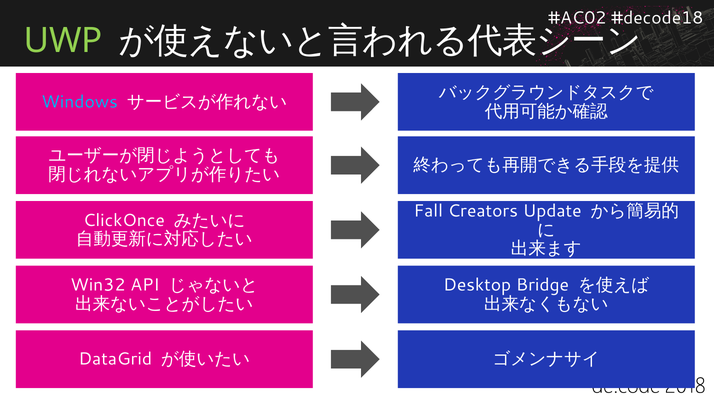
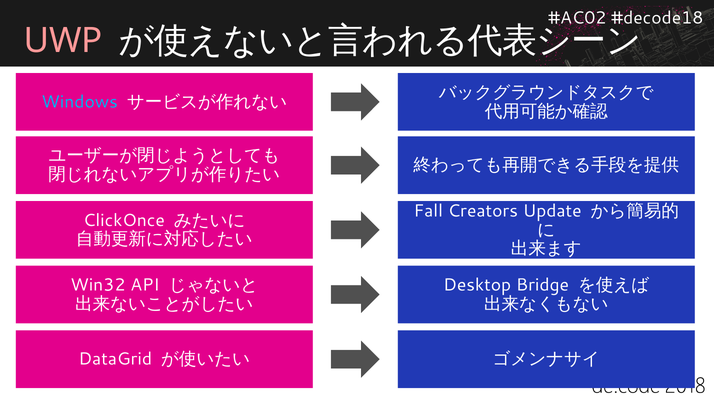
UWP colour: light green -> pink (63, 41)
